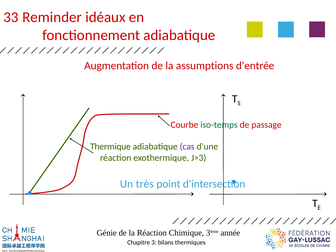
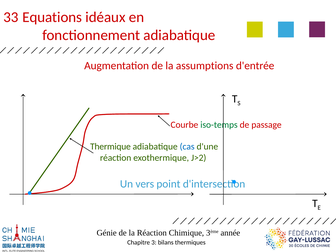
Reminder: Reminder -> Equations (52, 17)
cas colour: purple -> blue (187, 147)
J>3: J>3 -> J>2 (199, 158)
très: très -> vers (145, 184)
